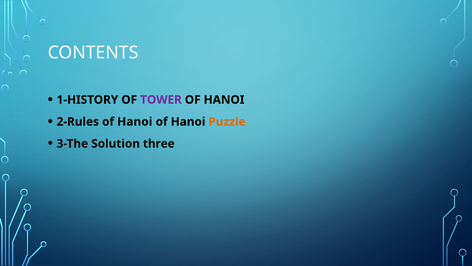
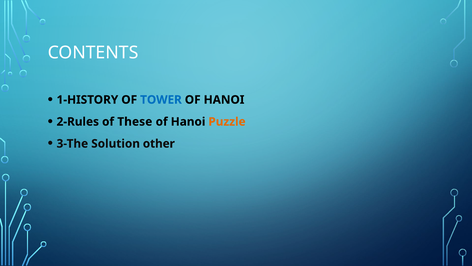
TOWER colour: purple -> blue (161, 100)
2-Rules of Hanoi: Hanoi -> These (135, 122)
three: three -> other (159, 143)
